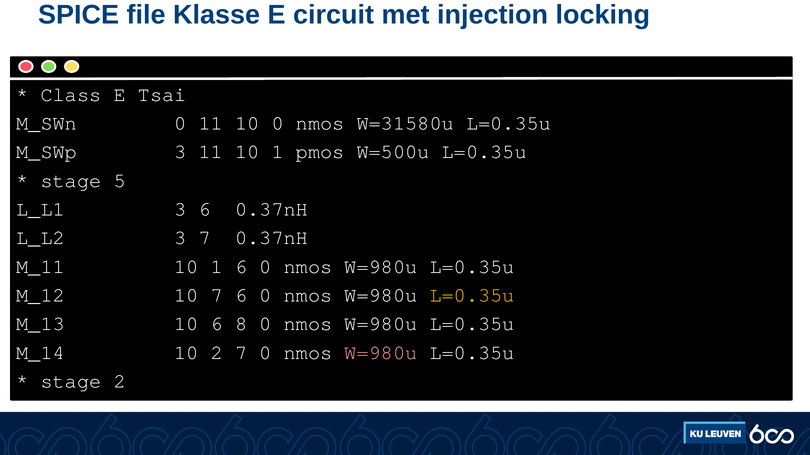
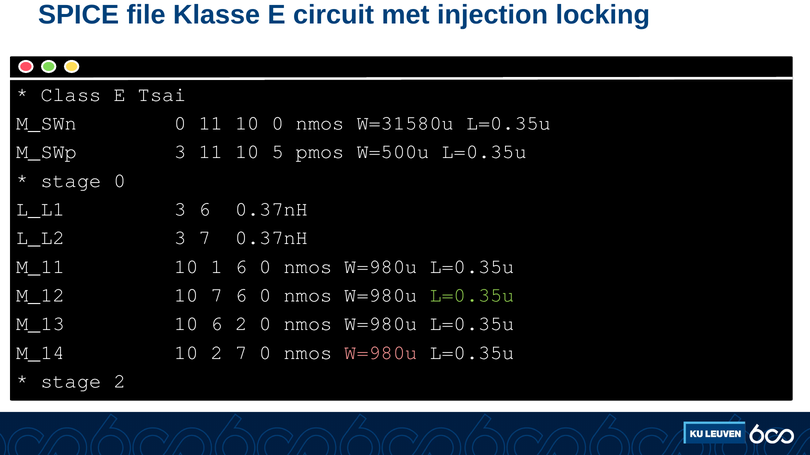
11 10 1: 1 -> 5 (278, 152)
stage 5: 5 -> 0 (120, 181)
L=0.35u colour: yellow -> light green (472, 296)
6 8: 8 -> 2 (241, 324)
